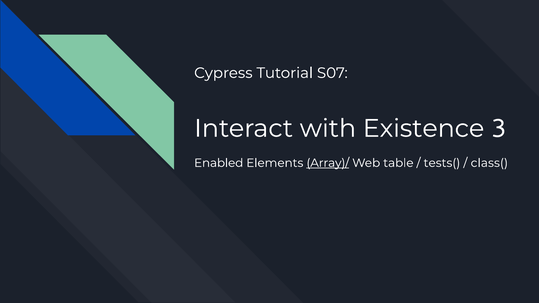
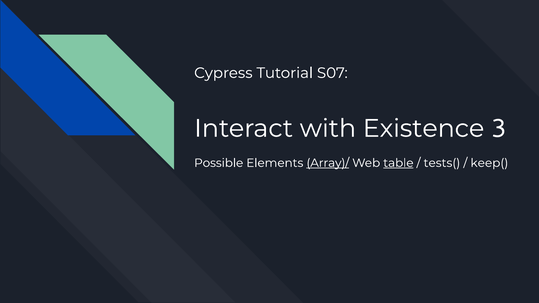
Enabled: Enabled -> Possible (219, 163)
table underline: none -> present (398, 163)
class(: class( -> keep( (489, 163)
